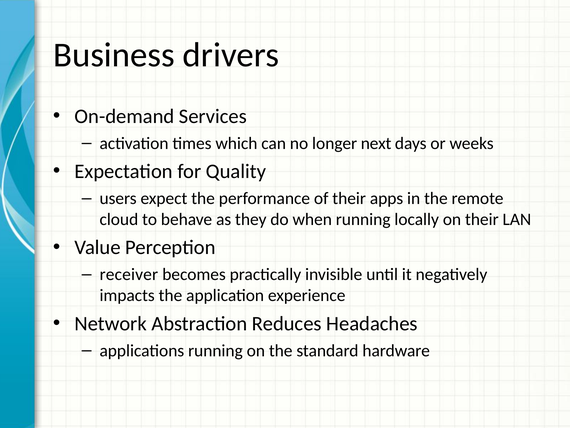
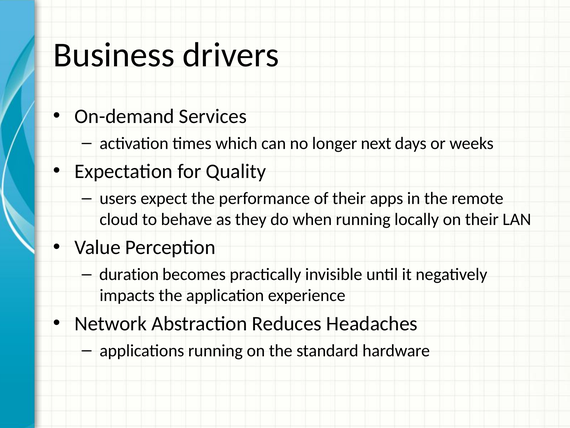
receiver: receiver -> duration (129, 274)
